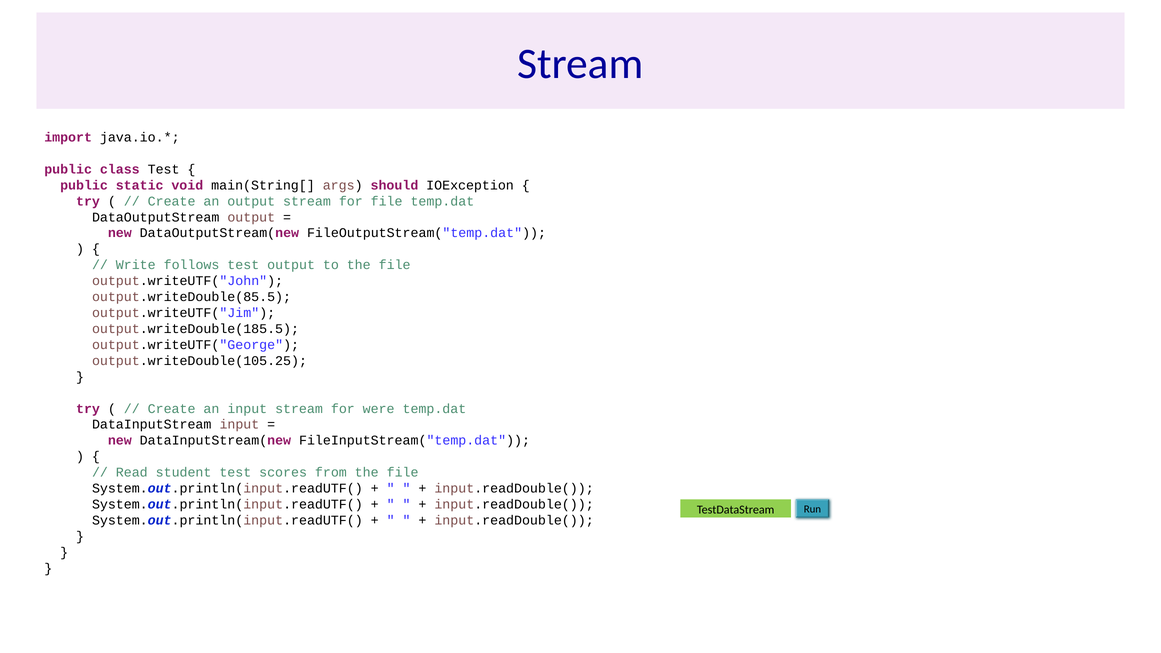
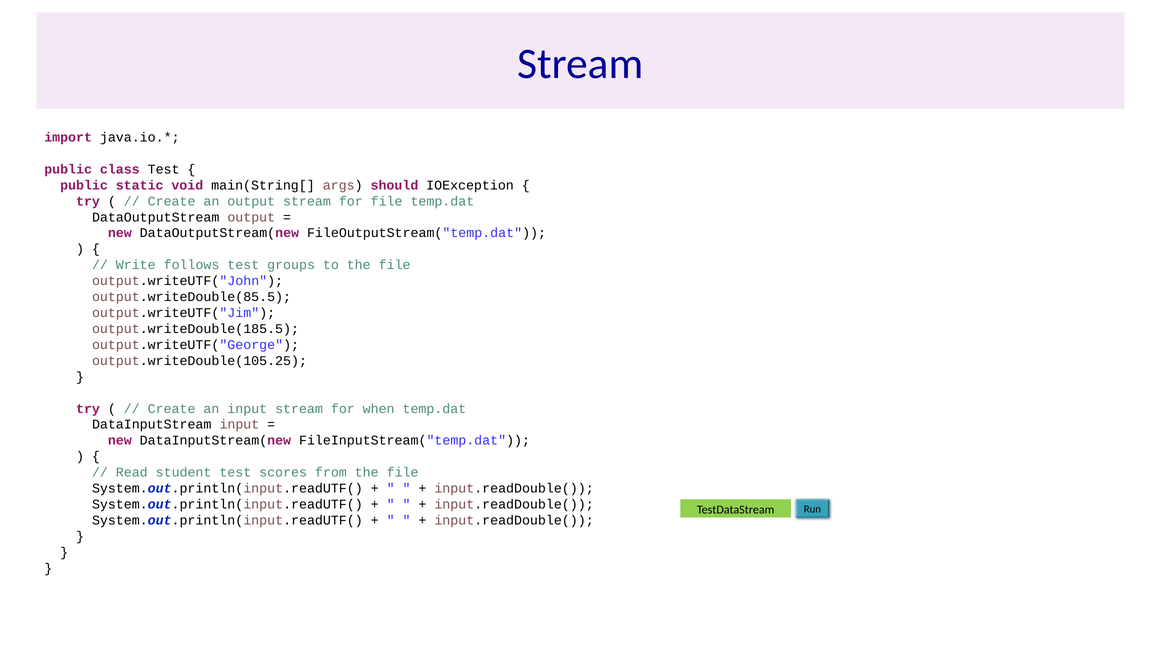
test output: output -> groups (291, 265)
were: were -> when (379, 409)
